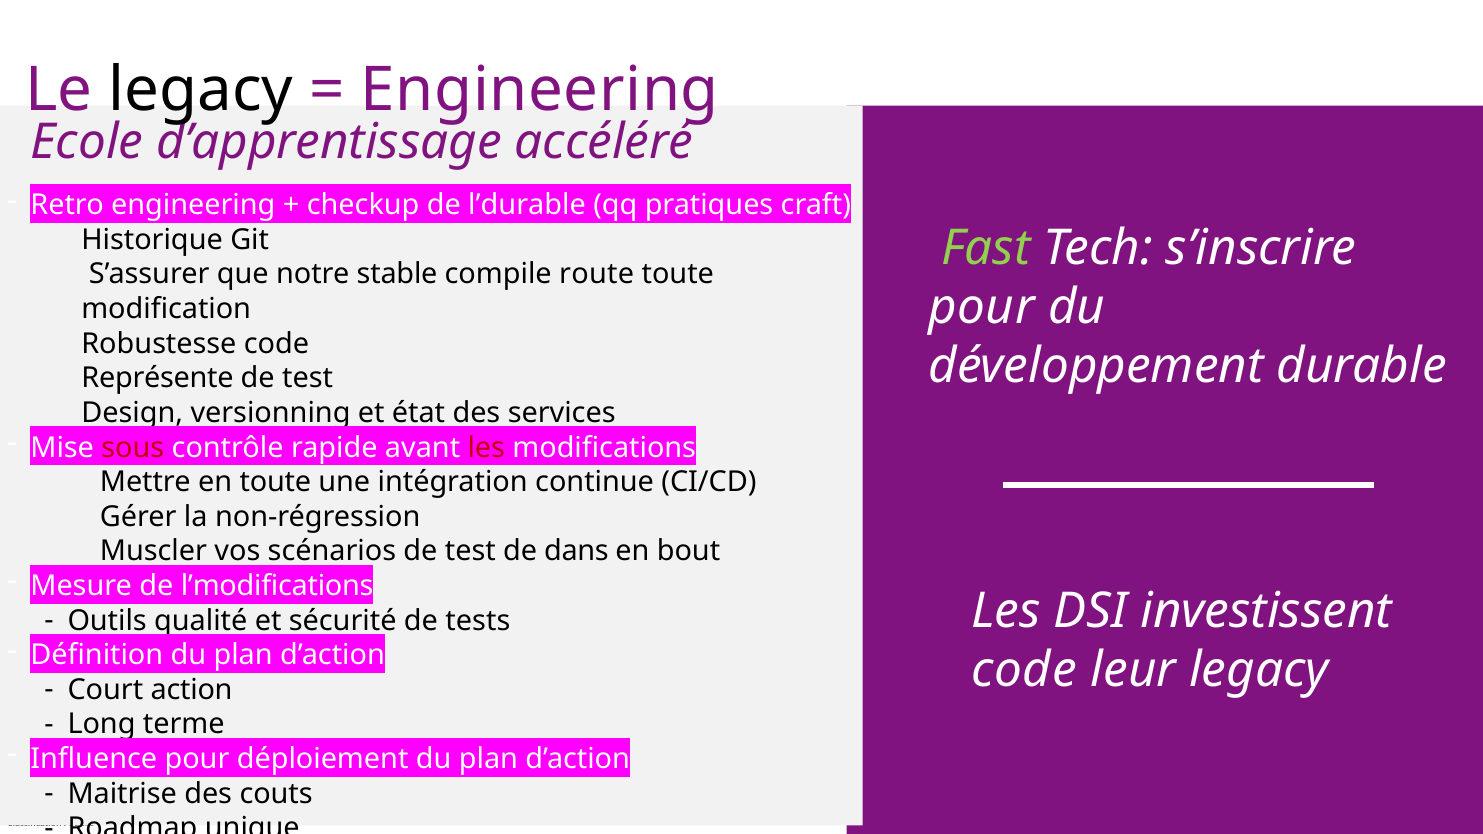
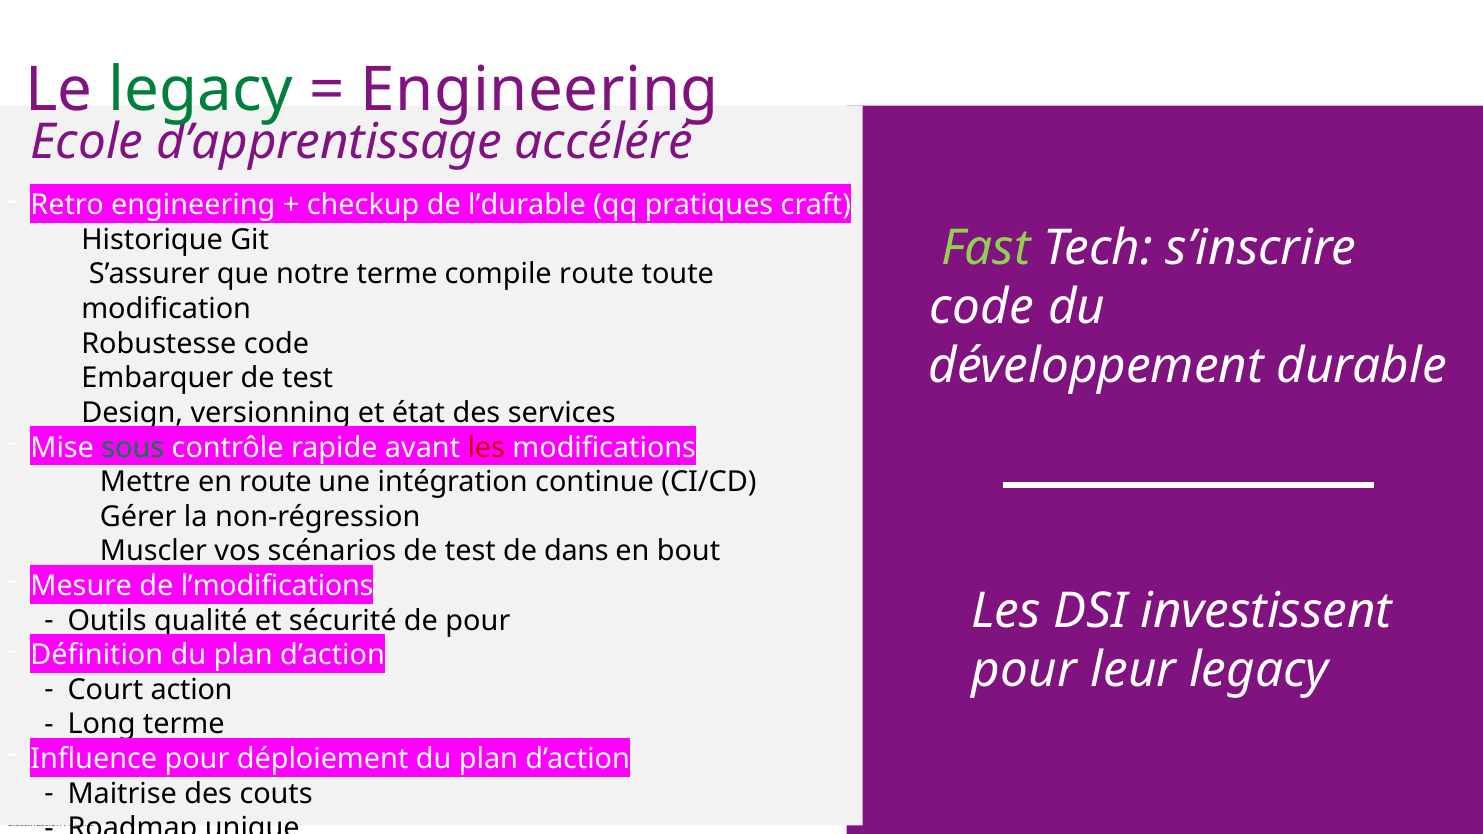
legacy colour: black -> green (201, 90)
notre stable: stable -> terme (397, 274)
pour: pour -> code (982, 307)
Représente: Représente -> Embarquer (157, 378)
sous colour: red -> green (133, 448)
en toute: toute -> route (275, 482)
de tests: tests -> pour (478, 621)
code: code -> pour (1024, 670)
